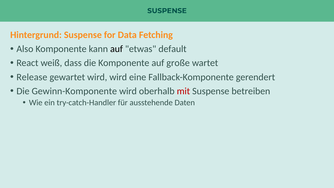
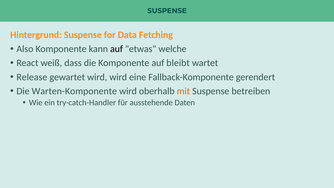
default: default -> welche (172, 49)
große: große -> bleibt (178, 63)
Gewinn-Komponente: Gewinn-Komponente -> Warten-Komponente (74, 91)
mit colour: red -> orange (183, 91)
